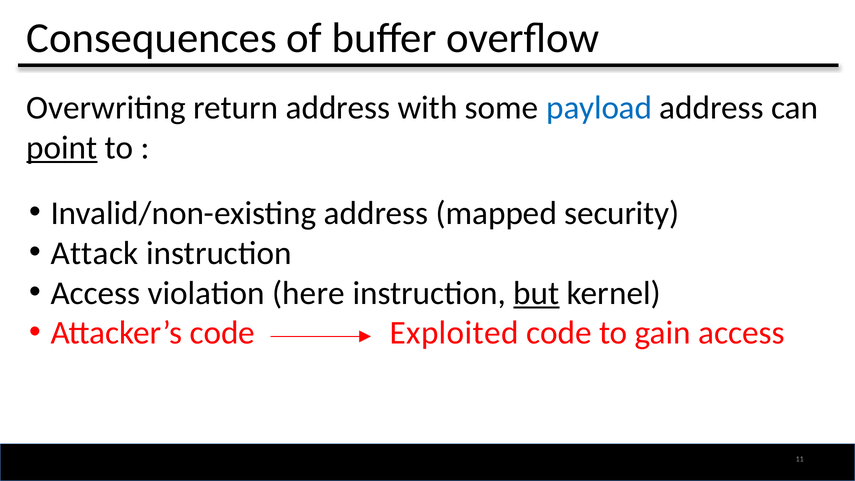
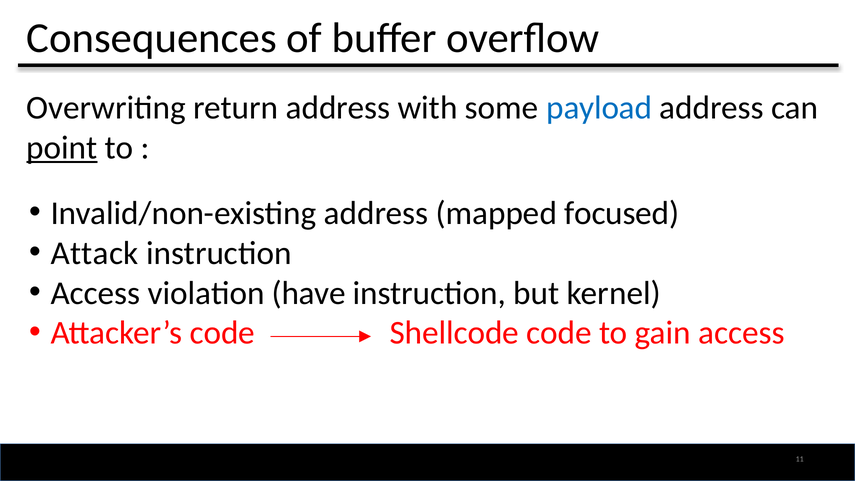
security: security -> focused (622, 213)
here: here -> have (309, 293)
but underline: present -> none (536, 293)
Exploited: Exploited -> Shellcode (454, 333)
